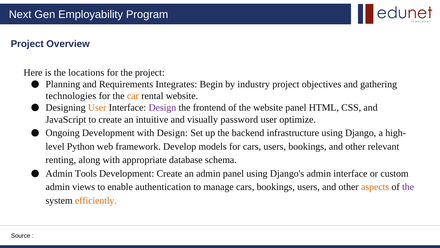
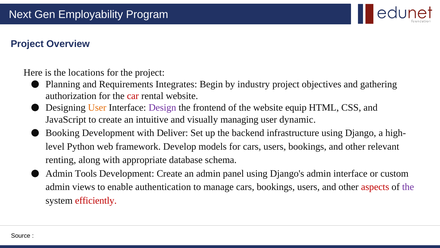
technologies: technologies -> authorization (71, 96)
car colour: orange -> red (133, 96)
website panel: panel -> equip (296, 108)
password: password -> managing (239, 119)
optimize: optimize -> dynamic (298, 119)
Ongoing: Ongoing -> Booking (63, 133)
with Design: Design -> Deliver (172, 133)
aspects colour: orange -> red (375, 187)
efficiently colour: orange -> red (96, 200)
